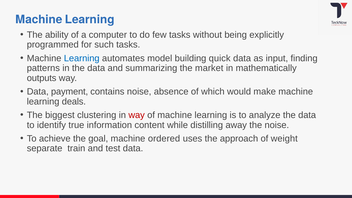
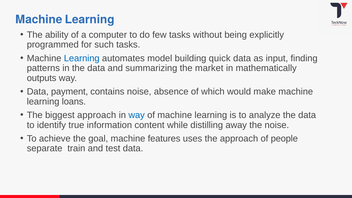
deals: deals -> loans (74, 102)
biggest clustering: clustering -> approach (97, 115)
way colour: red -> blue (137, 115)
ordered: ordered -> features (164, 139)
weight: weight -> people (284, 139)
